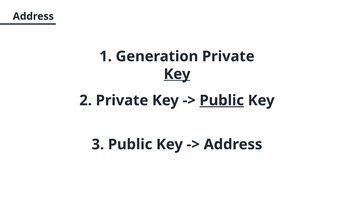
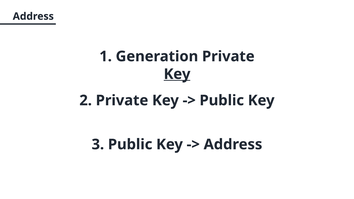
Public underline: present -> none (222, 100)
